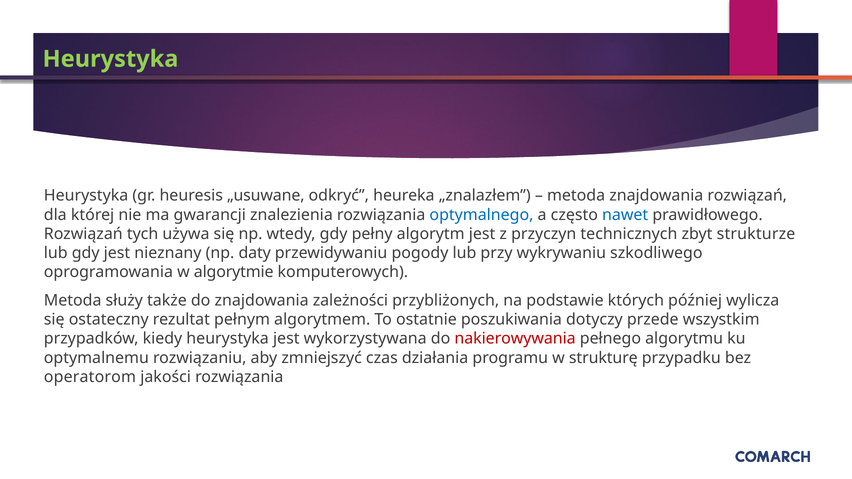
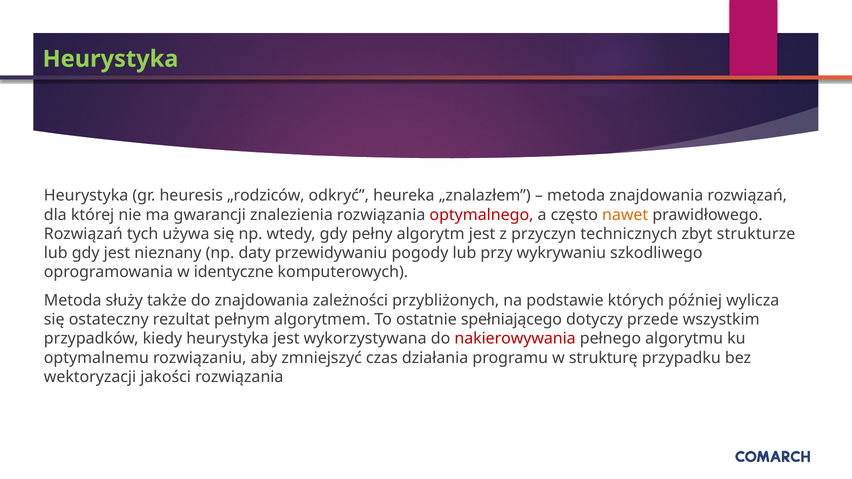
„usuwane: „usuwane -> „rodziców (266, 196)
optymalnego colour: blue -> red (481, 215)
nawet colour: blue -> orange (625, 215)
algorytmie: algorytmie -> identyczne (234, 272)
poszukiwania: poszukiwania -> spełniającego (511, 320)
operatorom: operatorom -> wektoryzacji (90, 377)
